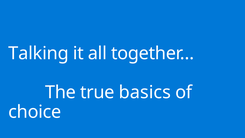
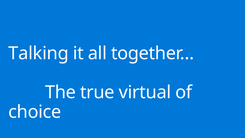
basics: basics -> virtual (145, 92)
